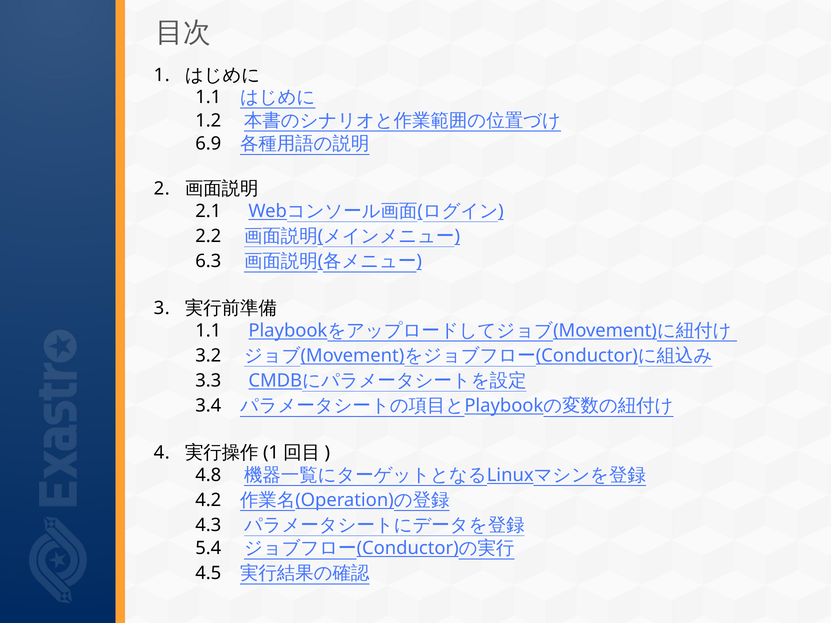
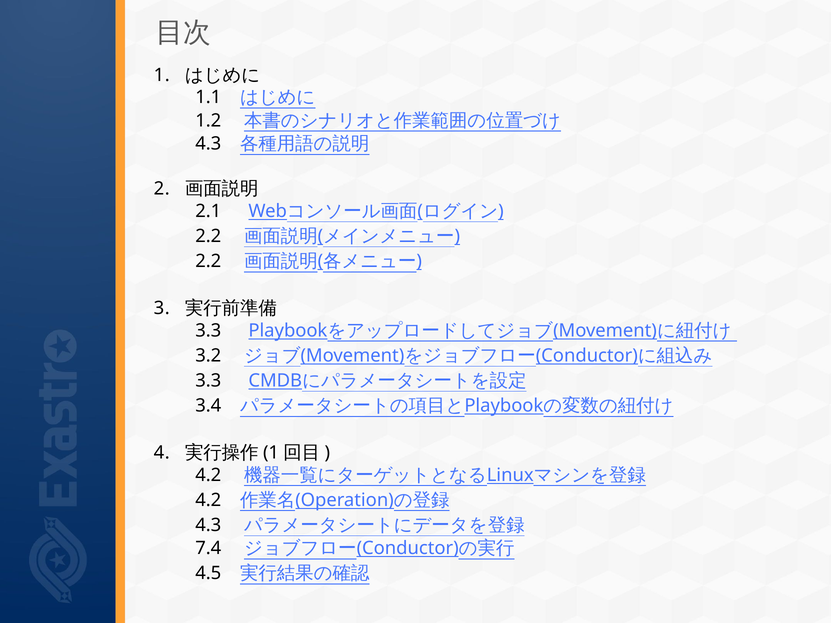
6.9: 6.9 -> 4.3 (208, 144)
6.3: 6.3 -> 2.2 (208, 261)
1.1: 1.1 -> 3.3 (208, 331)
4.8: 4.8 -> 4.2 (208, 475)
5.4: 5.4 -> 7.4 (208, 548)
